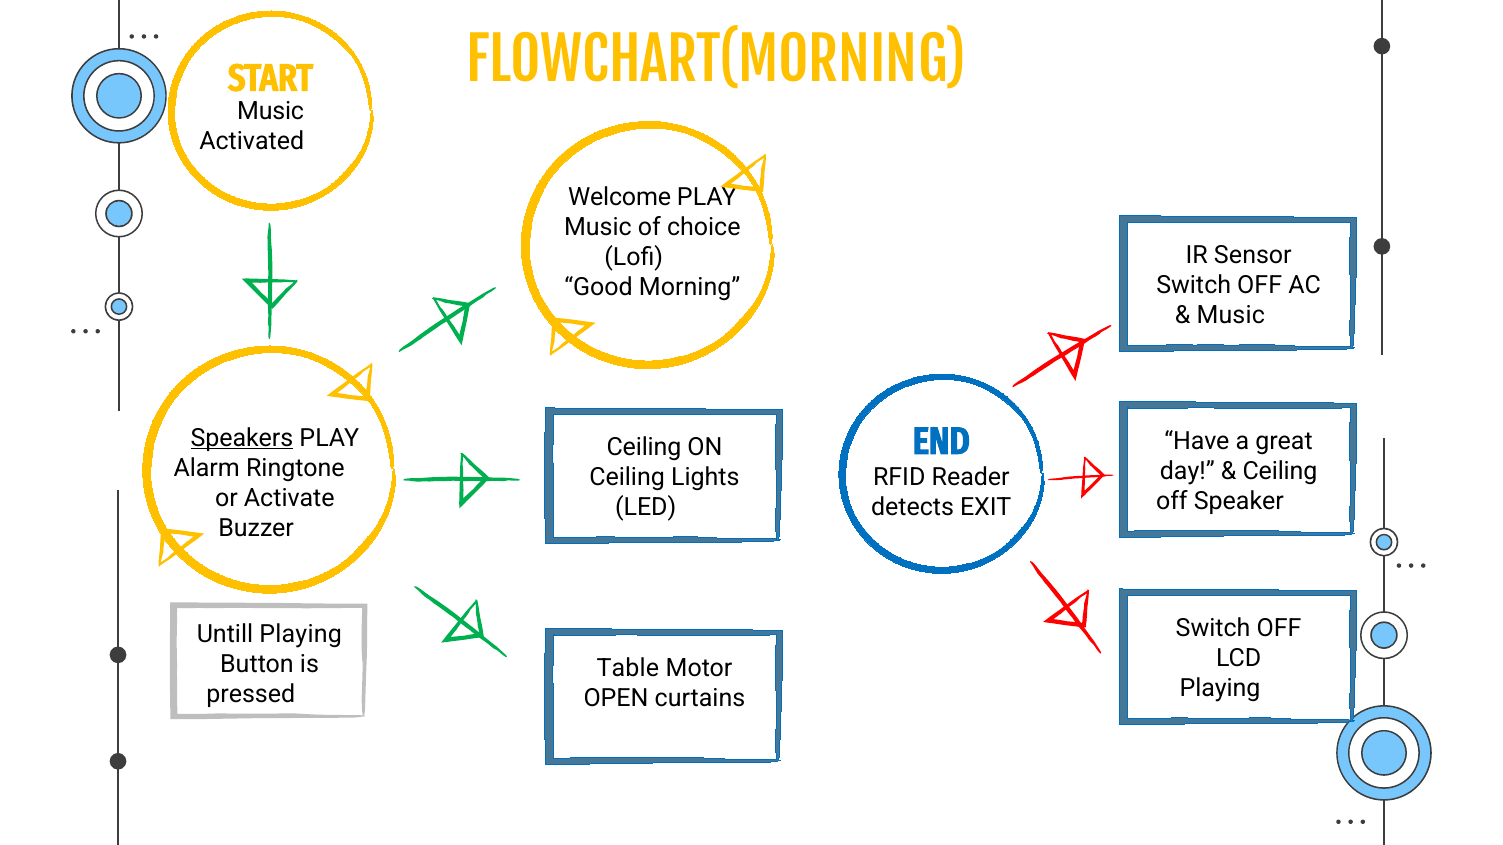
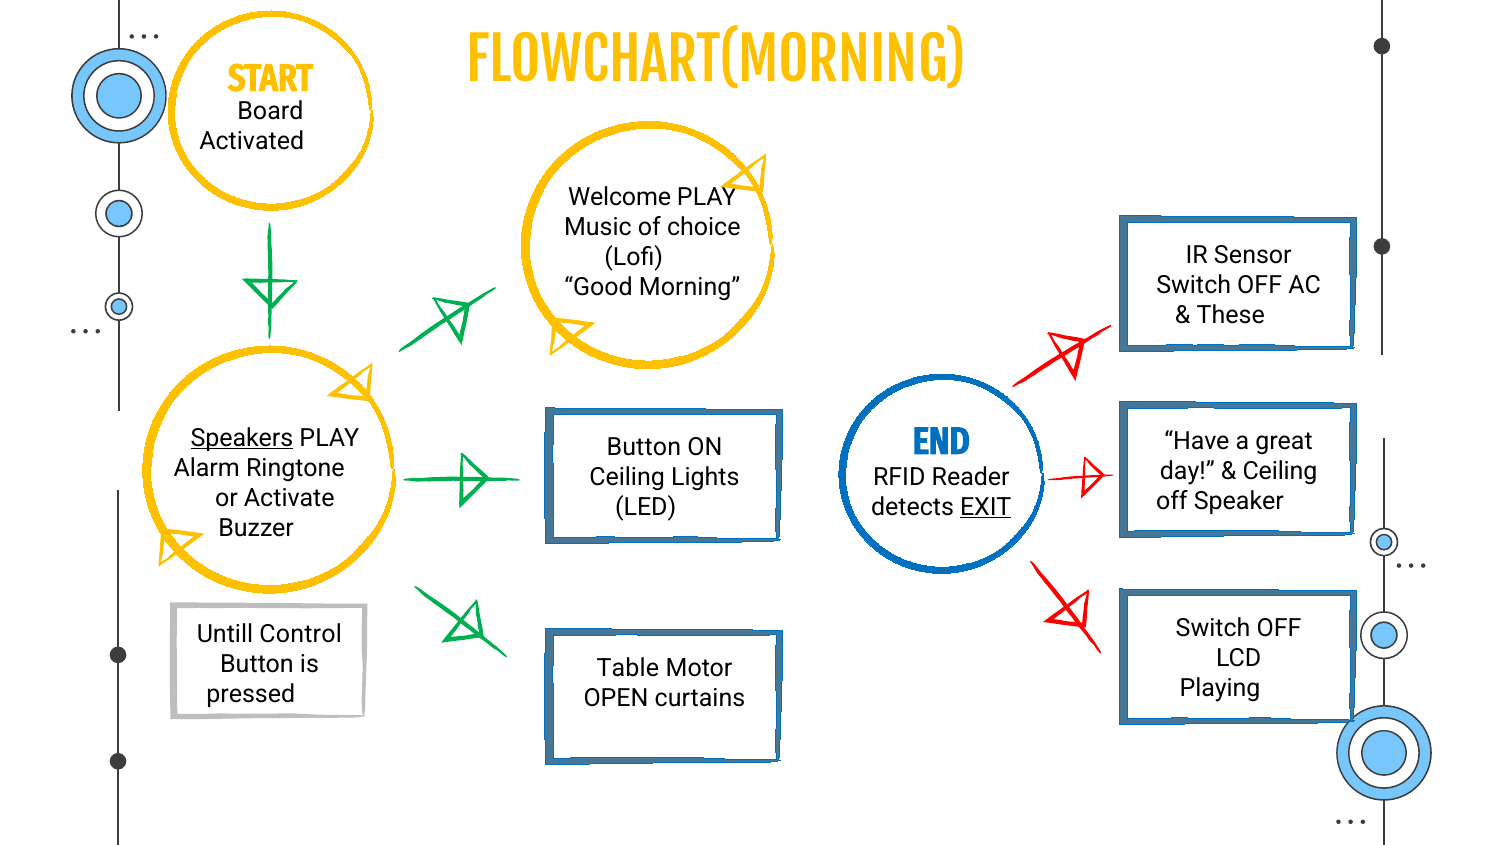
Music: Music -> Board (270, 111)
Music: Music -> These (1231, 315)
Ceiling: Ceiling -> Button (644, 448)
EXIT underline: none -> present (986, 507)
Untill Playing: Playing -> Control (301, 634)
